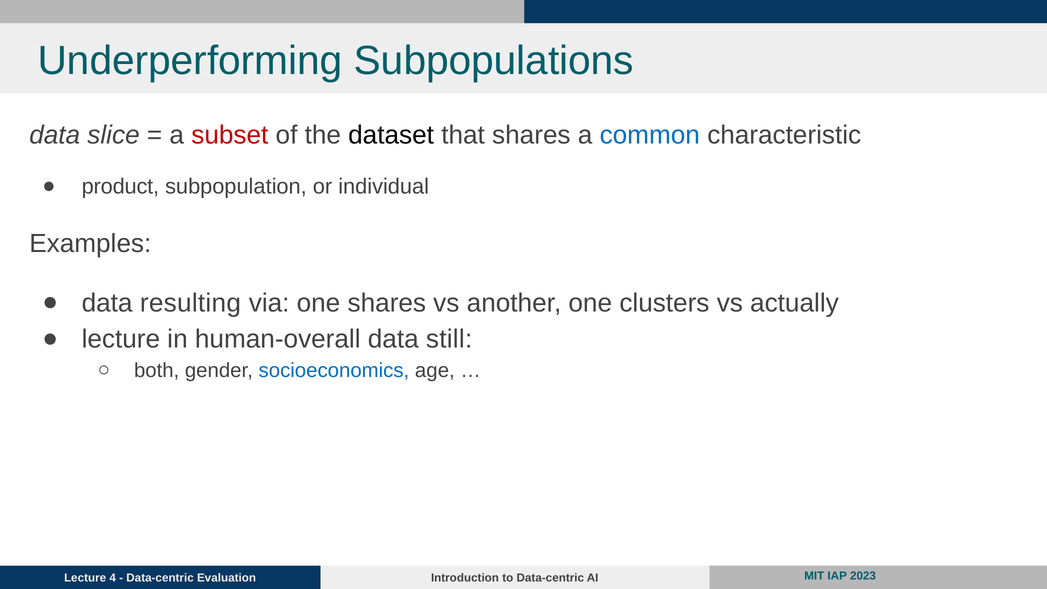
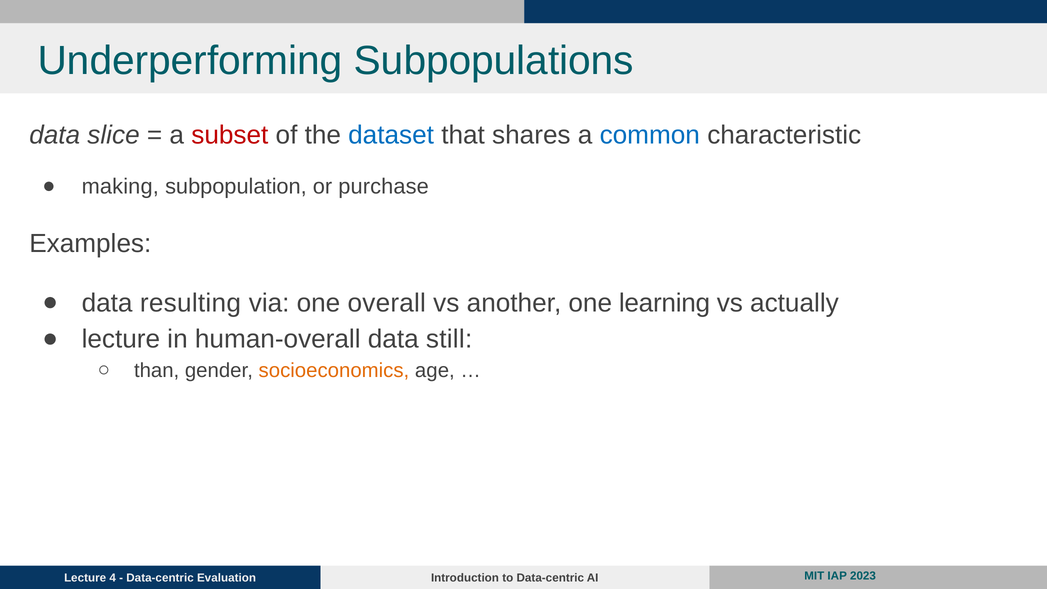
dataset colour: black -> blue (391, 135)
product: product -> making (120, 187)
individual: individual -> purchase (384, 187)
one shares: shares -> overall (387, 303)
clusters: clusters -> learning (665, 303)
both: both -> than (157, 370)
socioeconomics colour: blue -> orange (334, 370)
